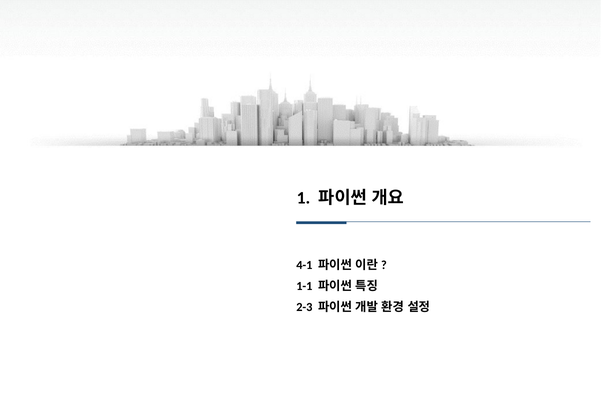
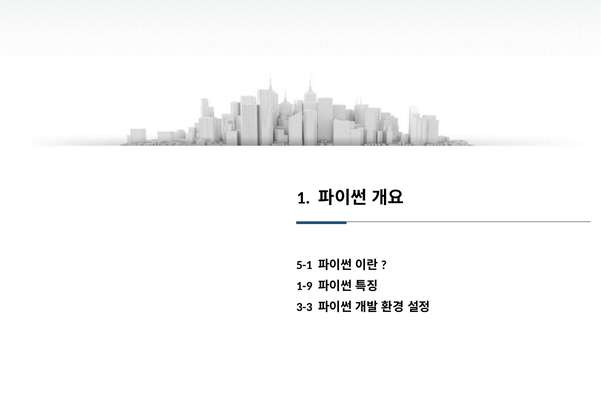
4-1: 4-1 -> 5-1 (304, 265)
1-1: 1-1 -> 1-9 (304, 286)
2-3: 2-3 -> 3-3 (304, 307)
